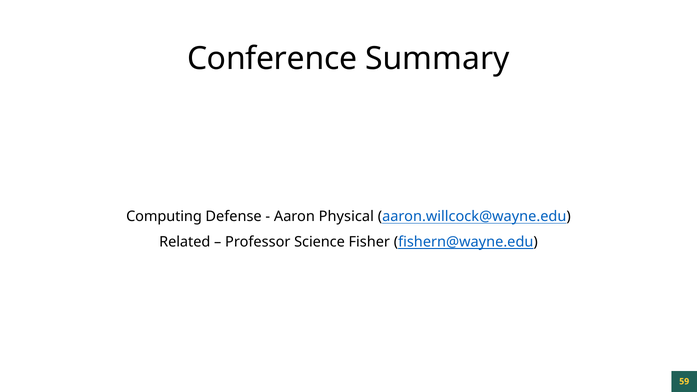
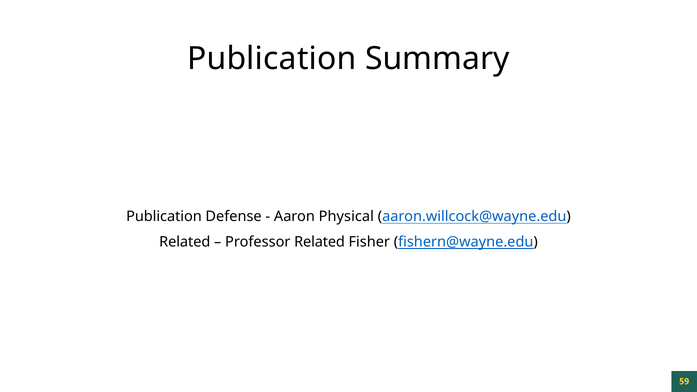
Conference: Conference -> Publication (272, 59)
Computing: Computing -> Publication (164, 217)
Professor Science: Science -> Related (320, 242)
